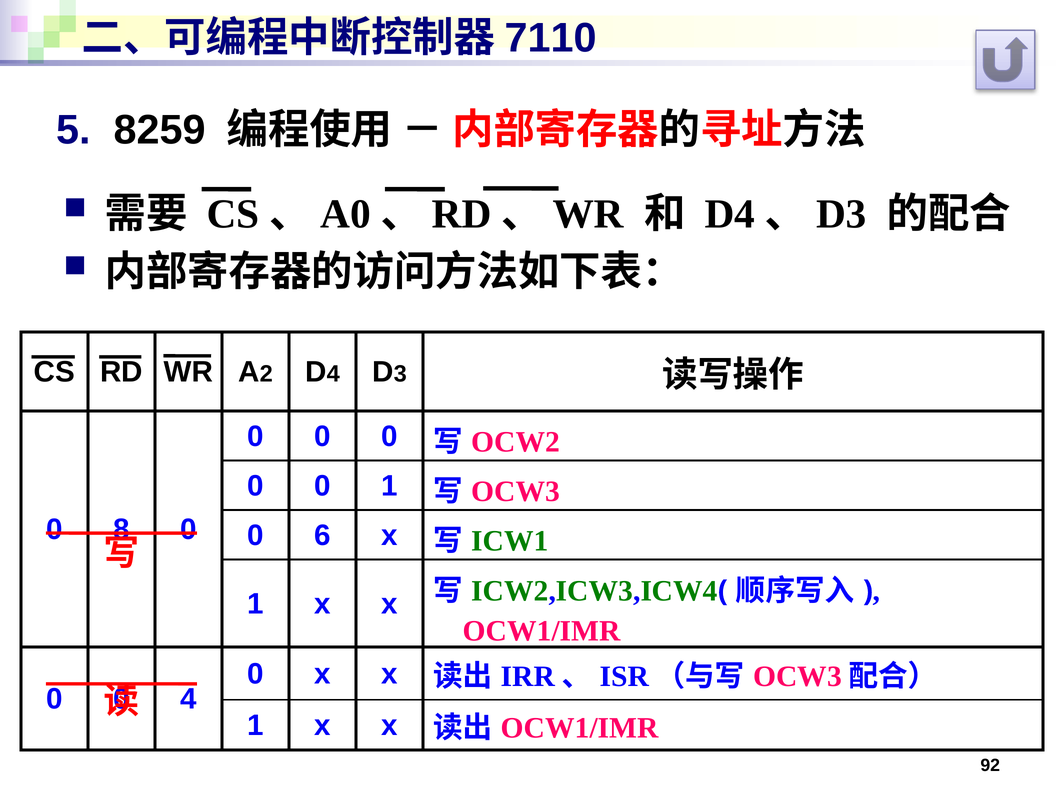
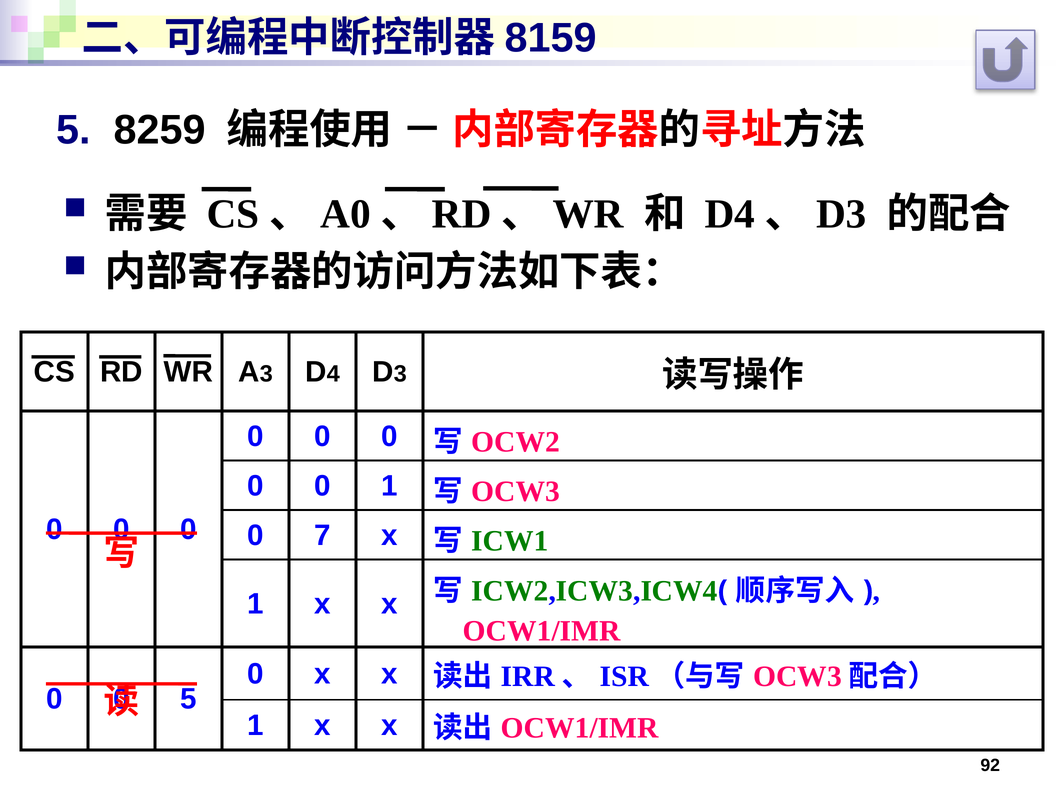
7110: 7110 -> 8159 (551, 38)
2: 2 -> 3 (266, 374)
8: 8 -> 0 (121, 529)
6: 6 -> 7 (323, 535)
4: 4 -> 5 (189, 699)
